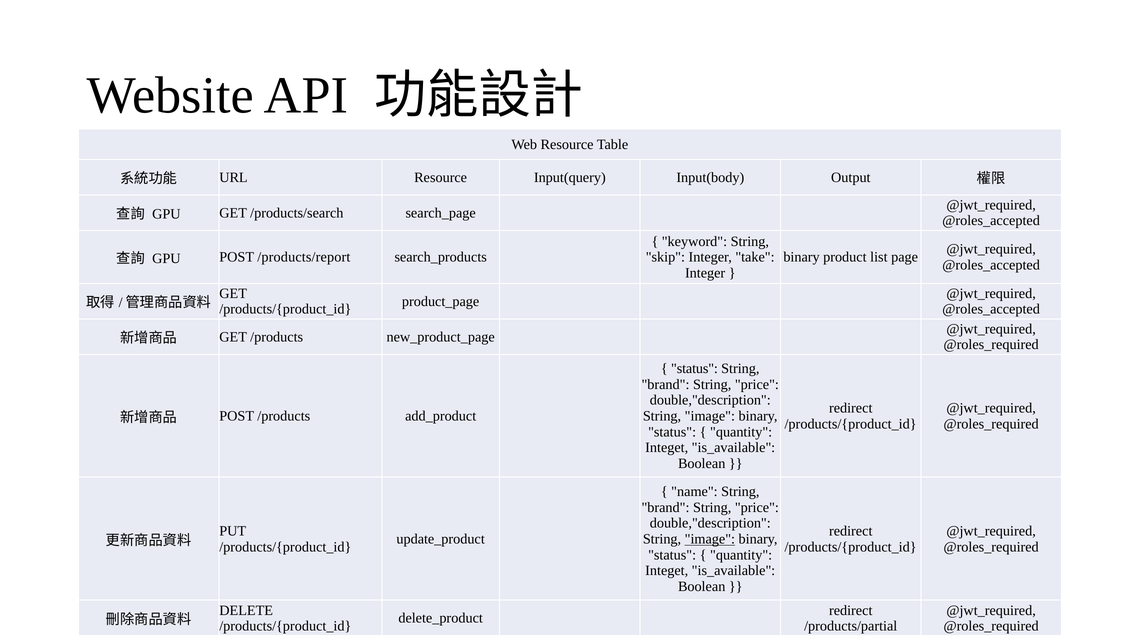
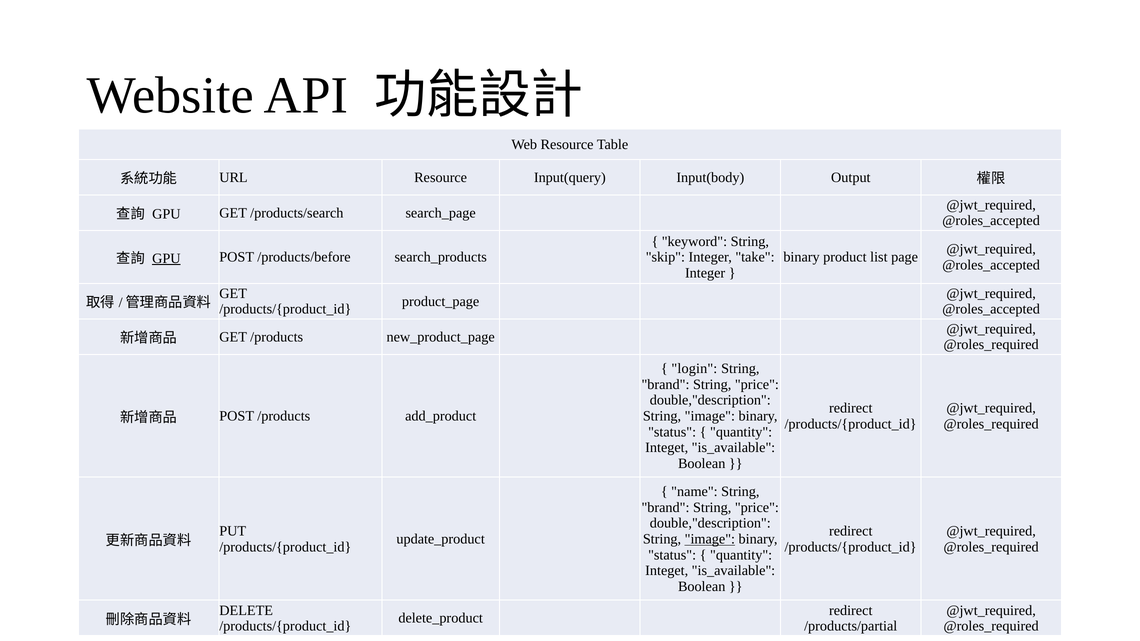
GPU underline: none -> present (166, 259)
/products/report: /products/report -> /products/before (304, 257)
status: status -> login (694, 369)
